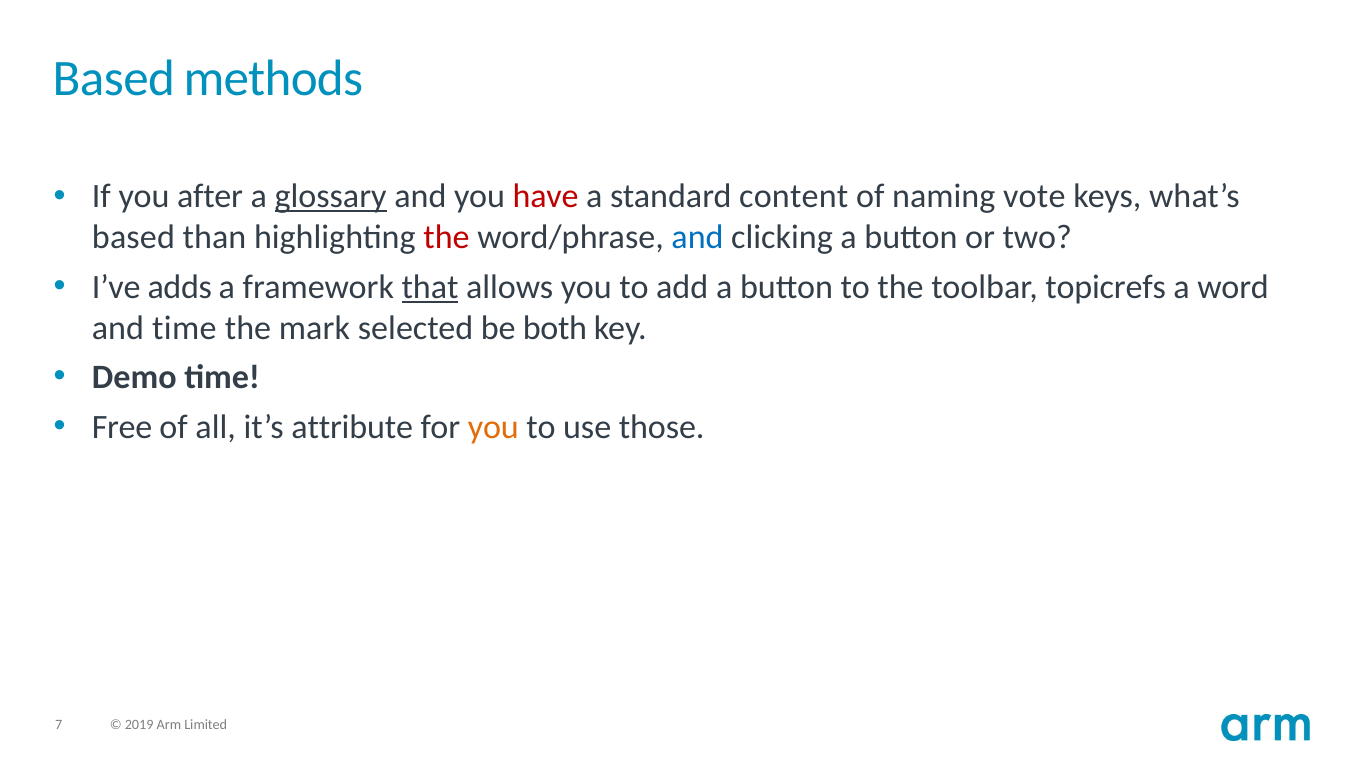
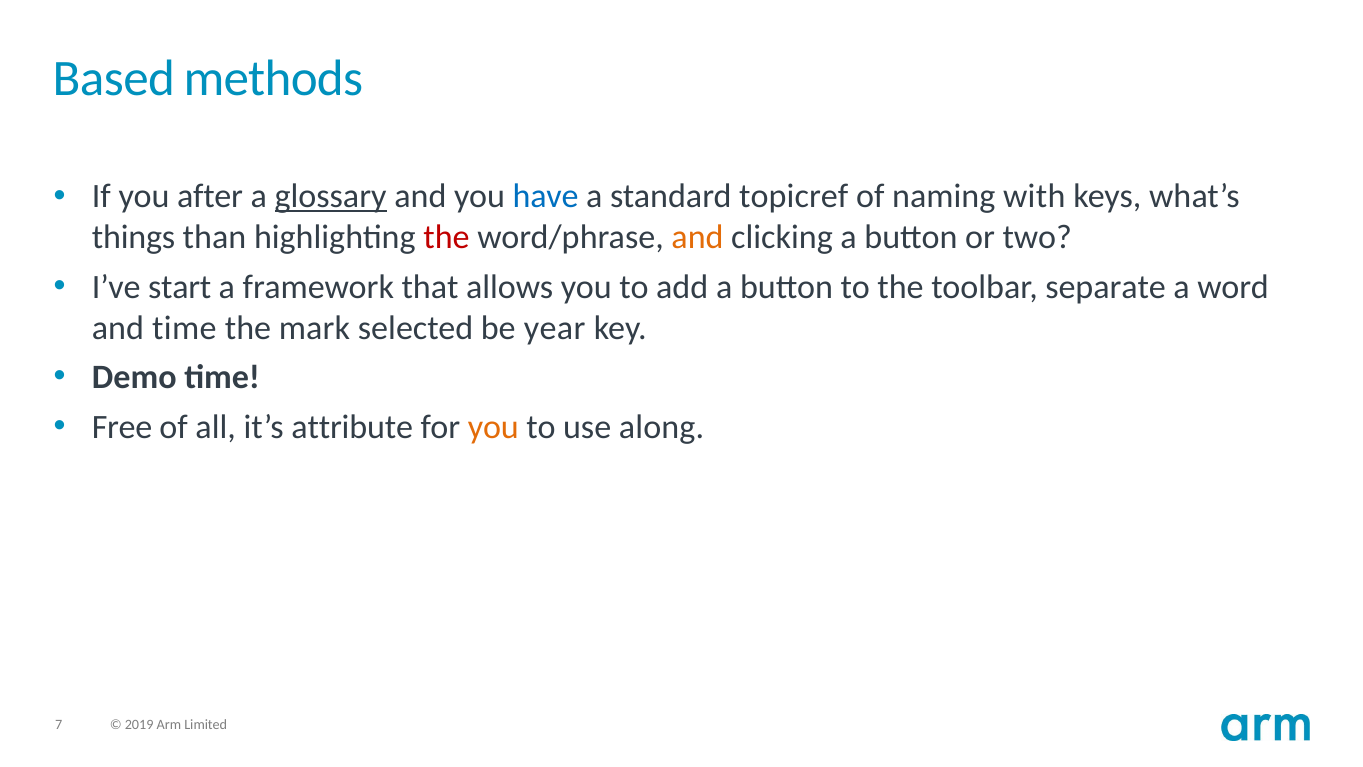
have colour: red -> blue (546, 197)
content: content -> topicref (794, 197)
vote: vote -> with (1034, 197)
based: based -> things (134, 238)
and colour: blue -> orange (698, 238)
adds: adds -> start (180, 287)
that underline: present -> none (430, 287)
topicrefs: topicrefs -> separate (1106, 287)
both: both -> year (555, 328)
those: those -> along (662, 427)
